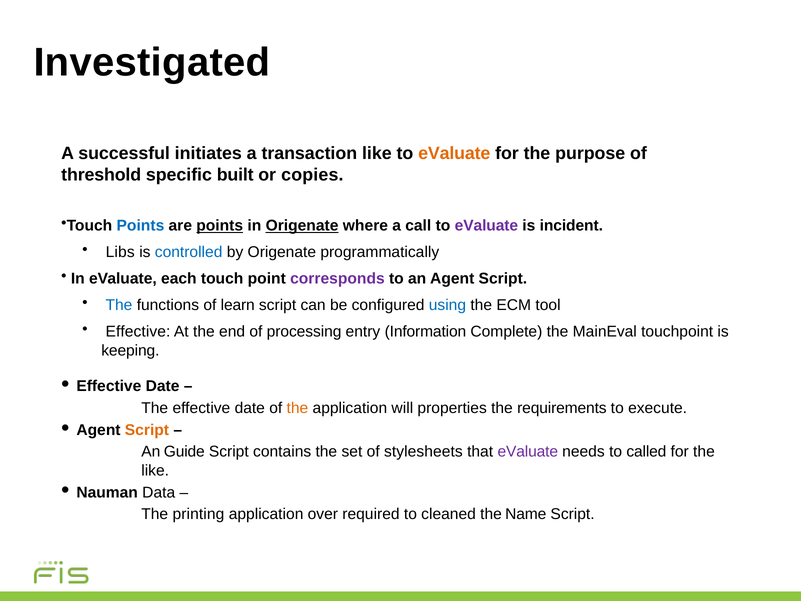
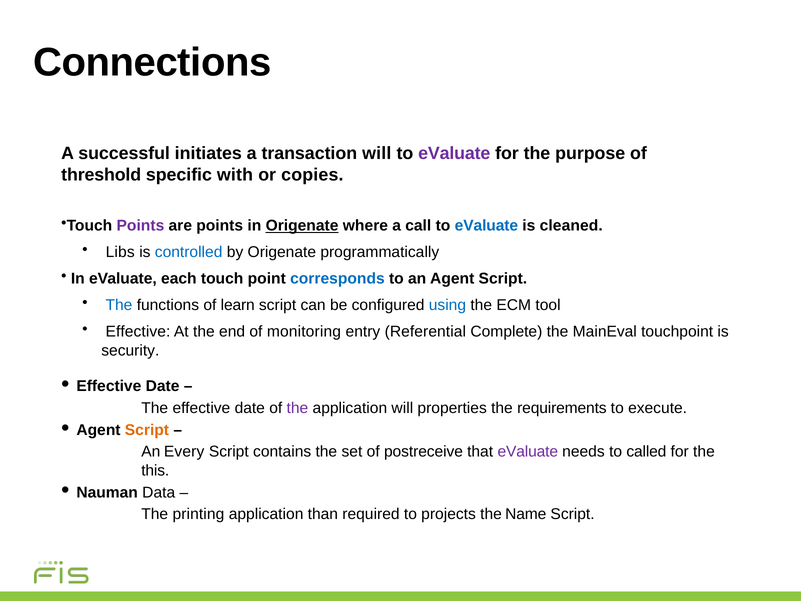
Investigated: Investigated -> Connections (152, 62)
transaction like: like -> will (377, 153)
eValuate colour: orange -> purple (454, 153)
built: built -> with (235, 175)
Points colour: blue -> purple (140, 226)
points underline: present -> none (220, 226)
eValuate colour: purple -> blue (486, 226)
incident: incident -> cleaned (571, 226)
corresponds colour: purple -> blue (337, 279)
processing: processing -> monitoring (304, 332)
Information: Information -> Referential (425, 332)
keeping: keeping -> security (130, 350)
the colour: orange -> purple (297, 408)
Guide: Guide -> Every (184, 452)
stylesheets: stylesheets -> postreceive (423, 452)
like: like -> this (155, 470)
over: over -> than (323, 514)
cleaned: cleaned -> projects (449, 514)
